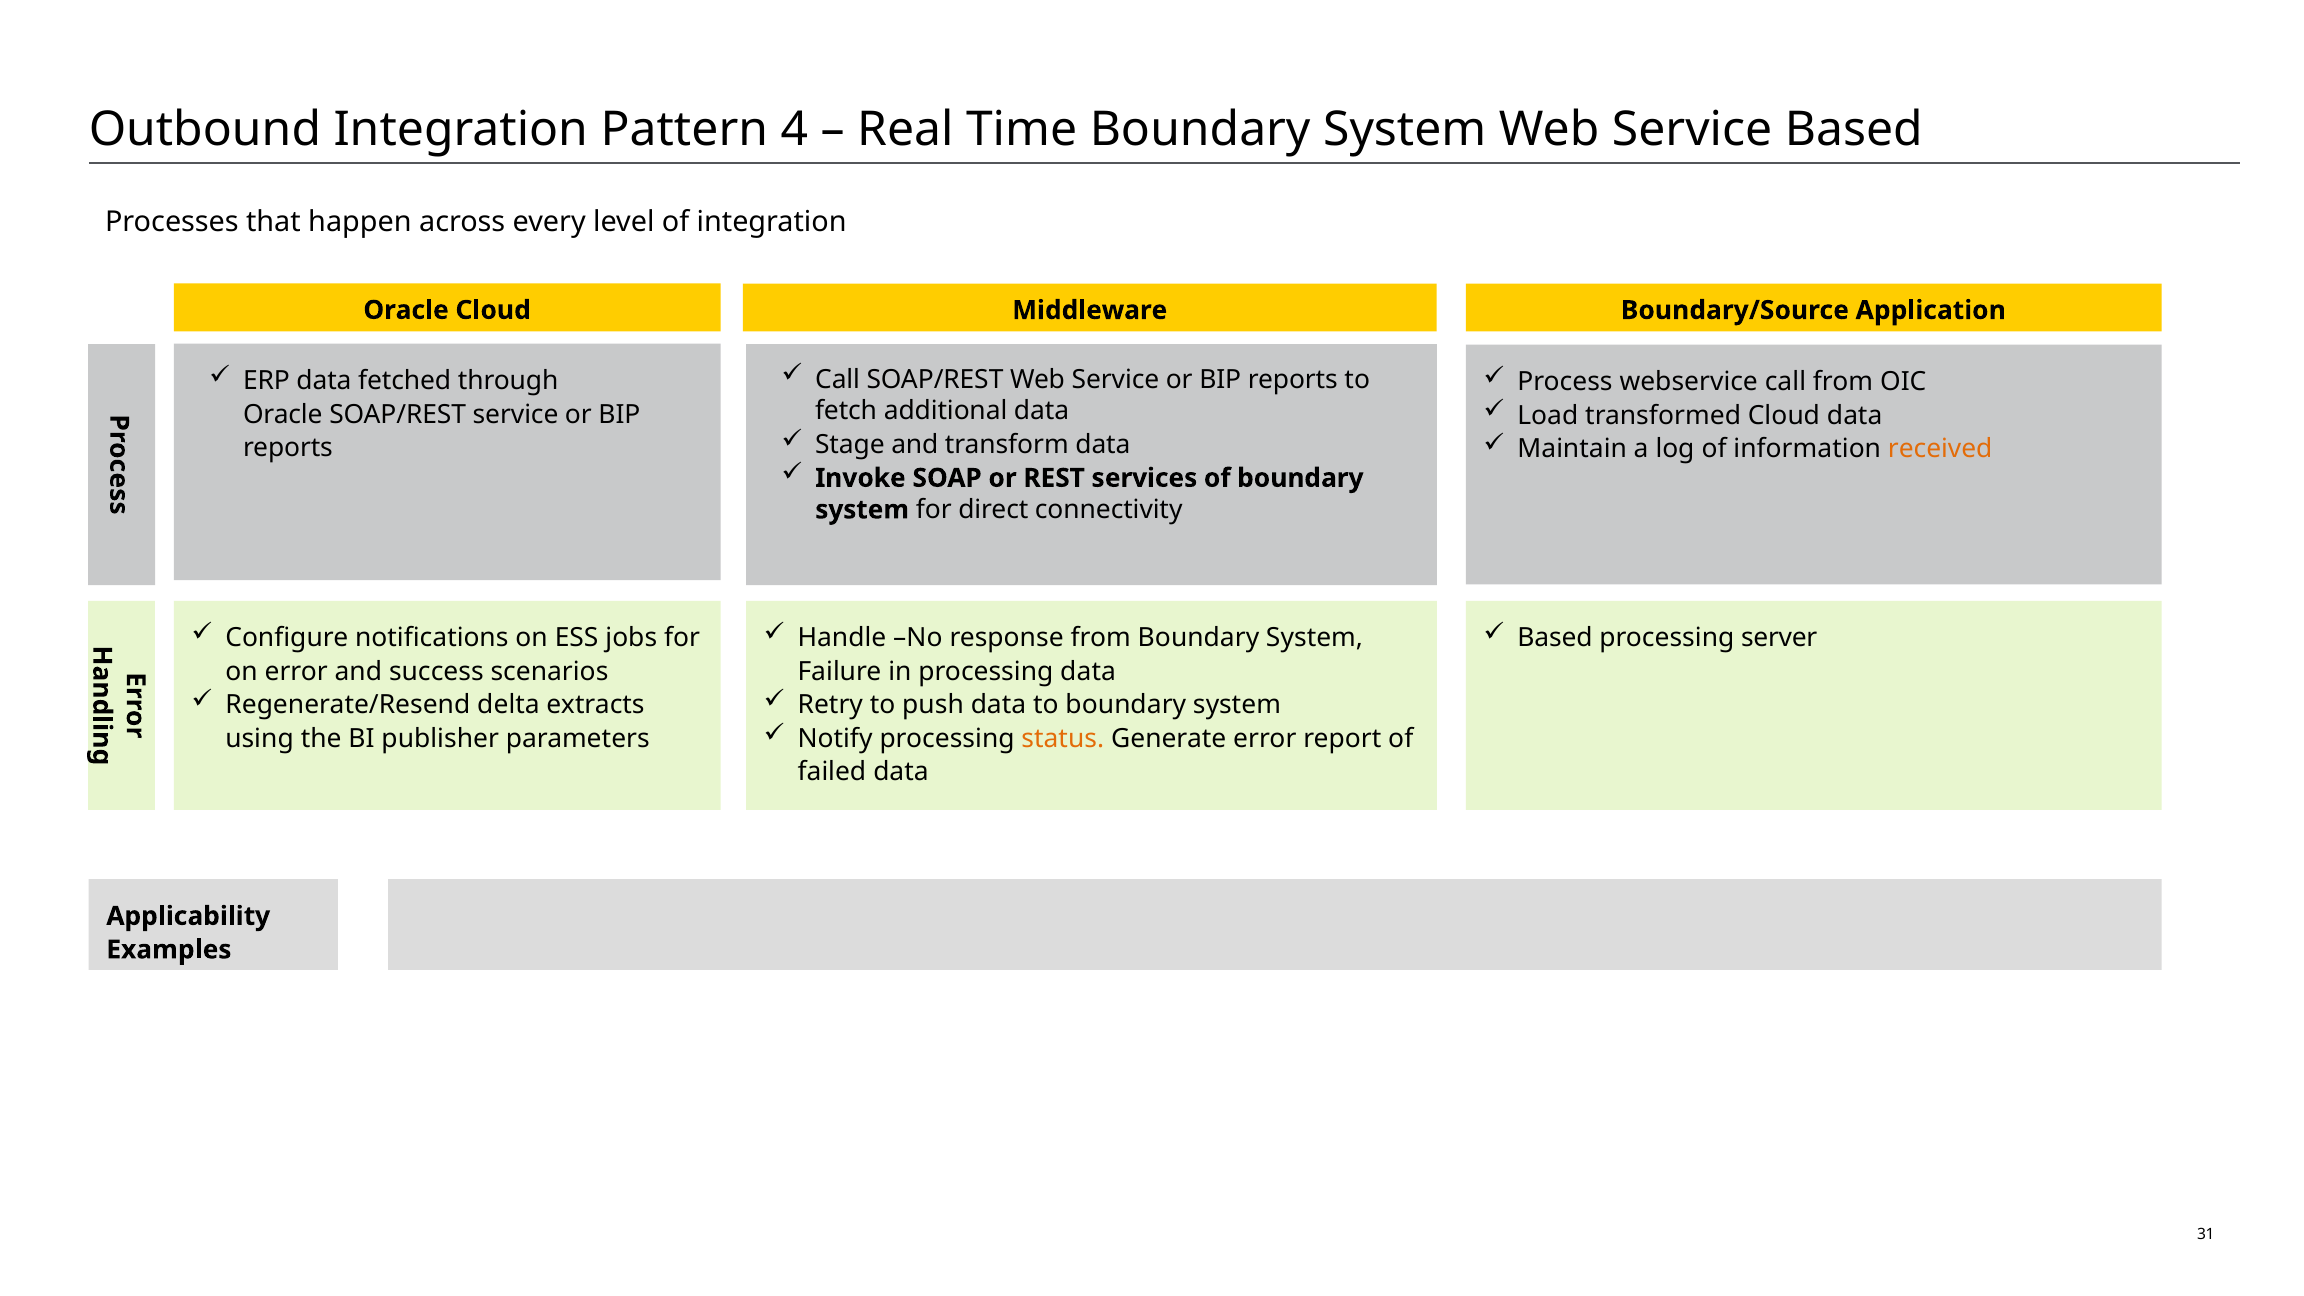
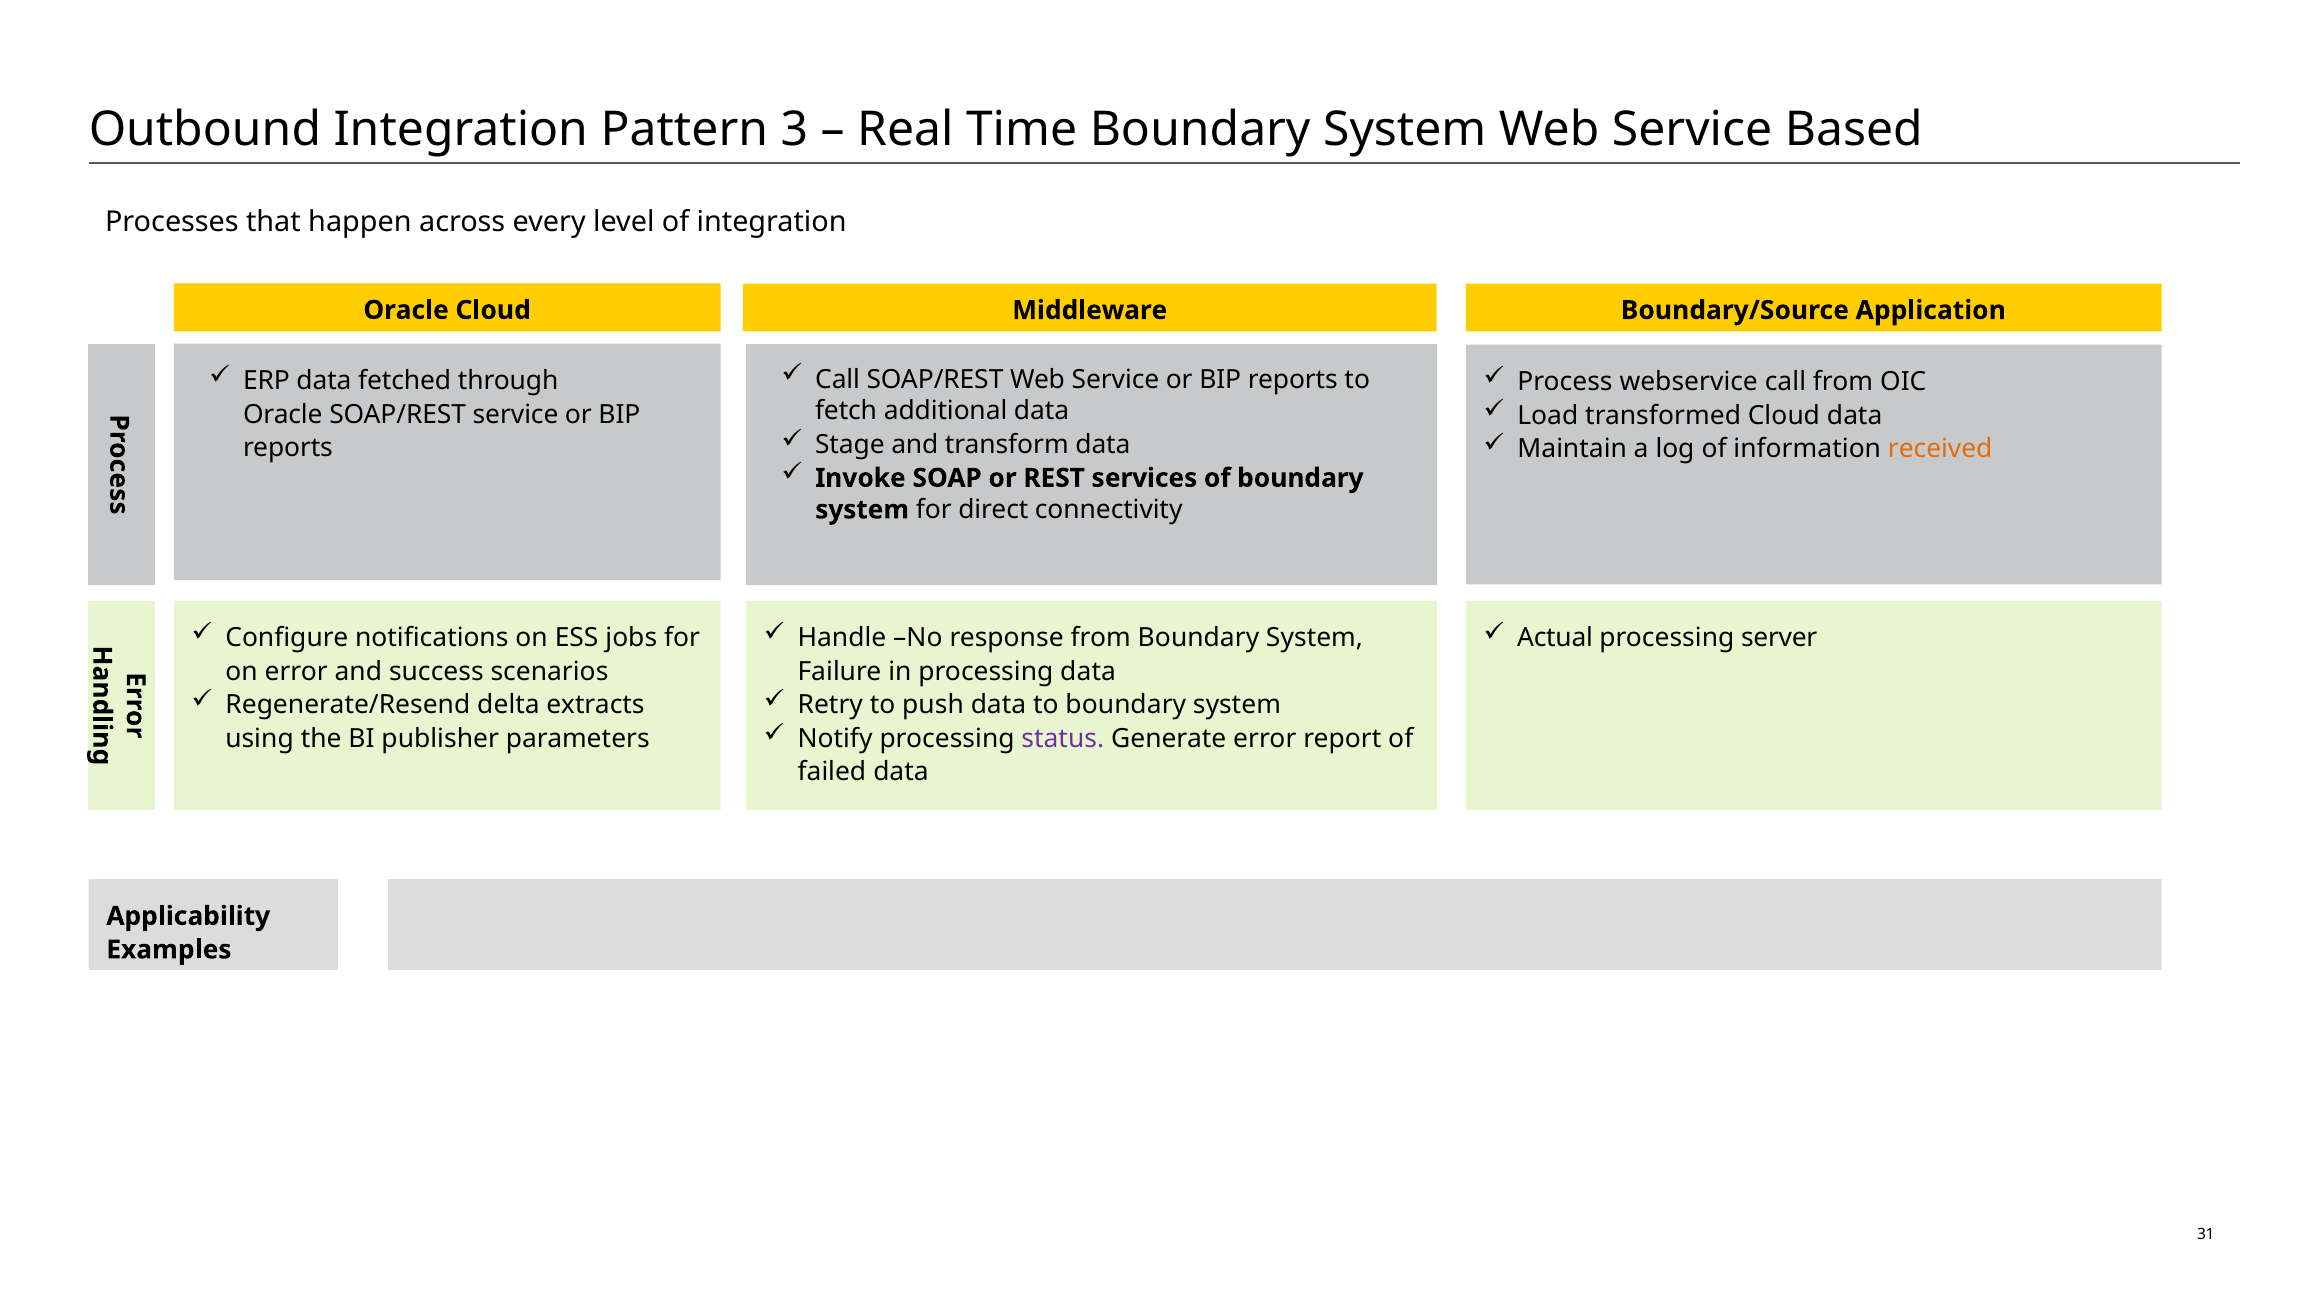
4: 4 -> 3 (794, 130)
Based: Based -> Actual (1555, 638)
status colour: orange -> purple (1063, 739)
